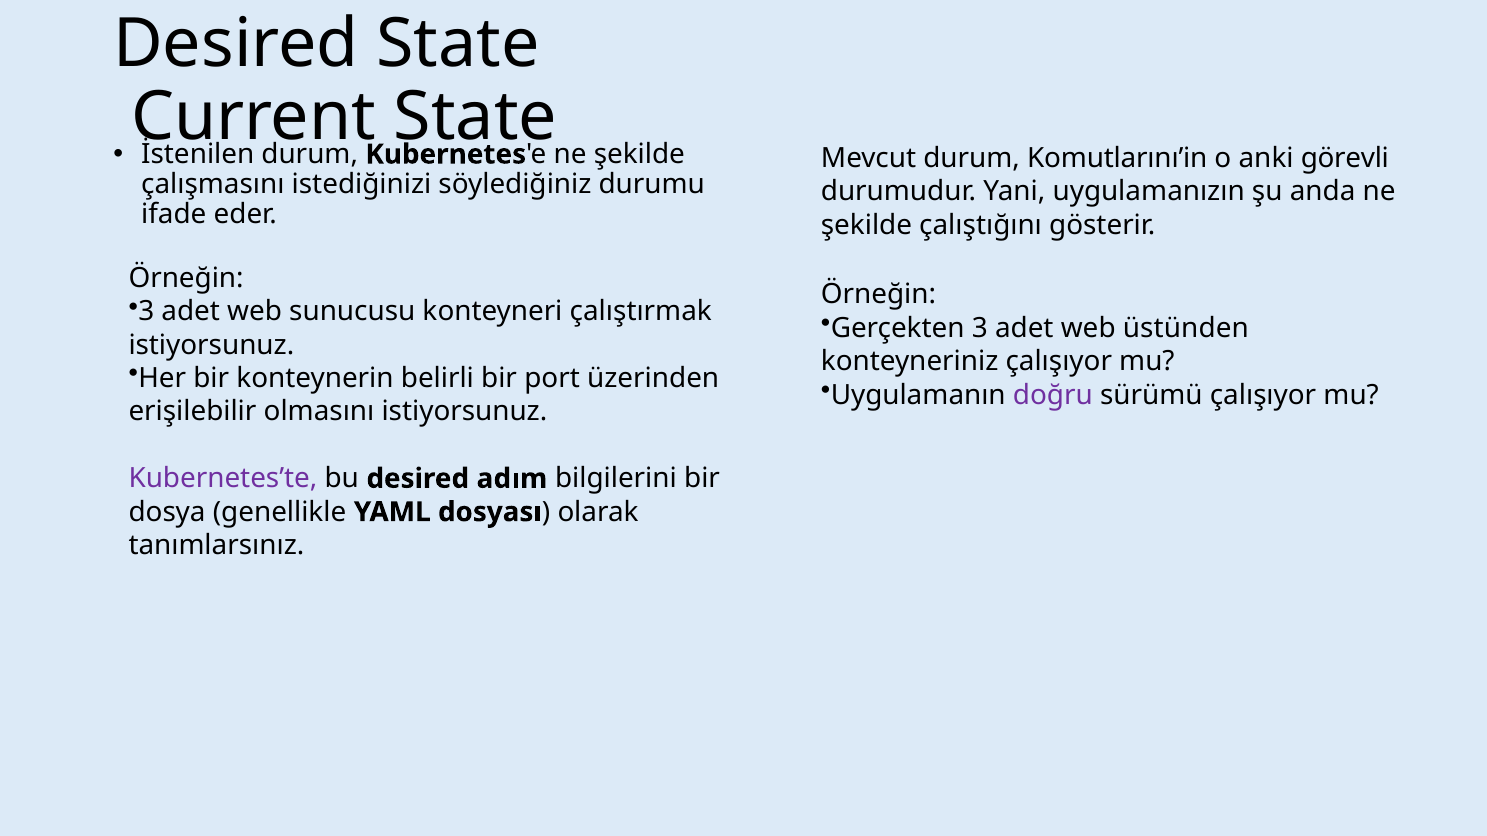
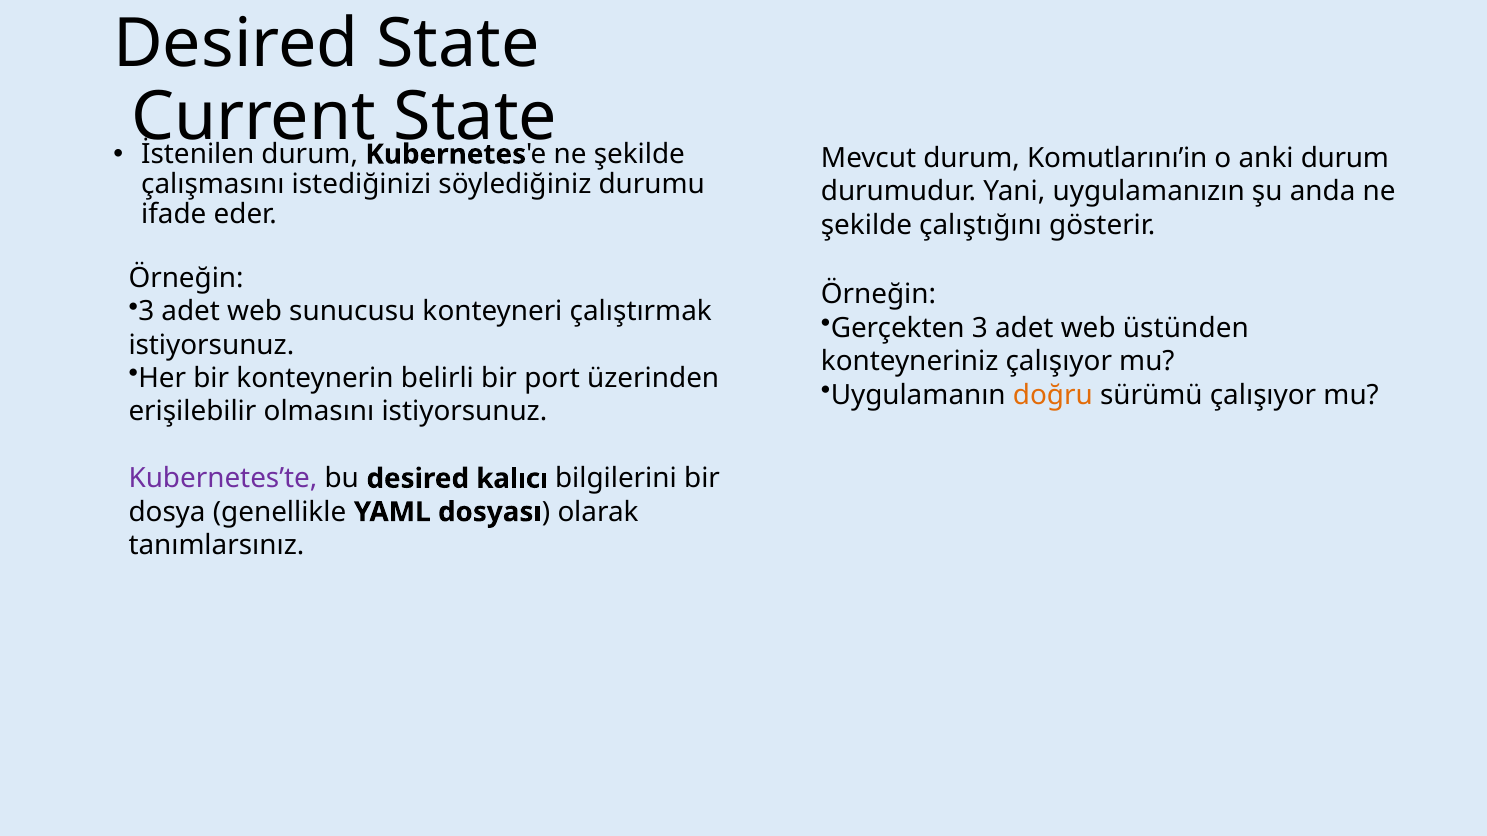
anki görevli: görevli -> durum (1345, 158)
doğru colour: purple -> orange (1053, 395)
adım: adım -> kalıcı (512, 479)
